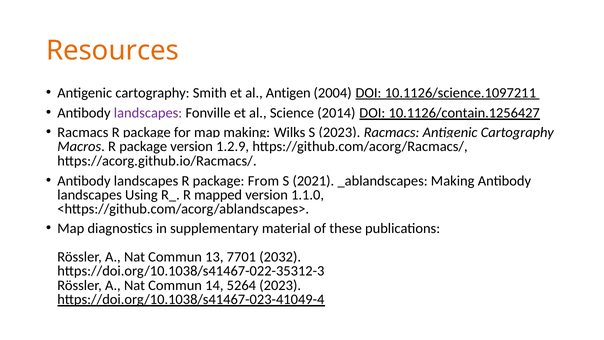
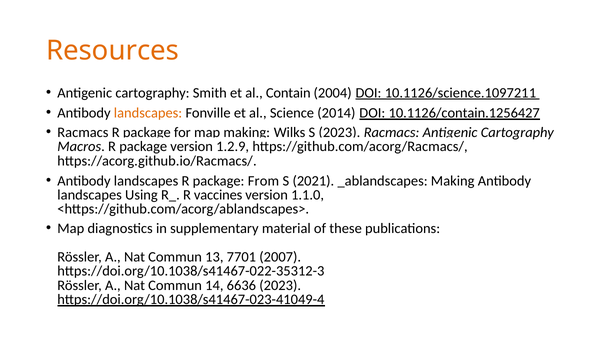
Antigen: Antigen -> Contain (288, 93)
landscapes colour: purple -> orange (148, 113)
mapped: mapped -> vaccines (218, 195)
2032: 2032 -> 2007 (280, 257)
5264: 5264 -> 6636 (241, 285)
